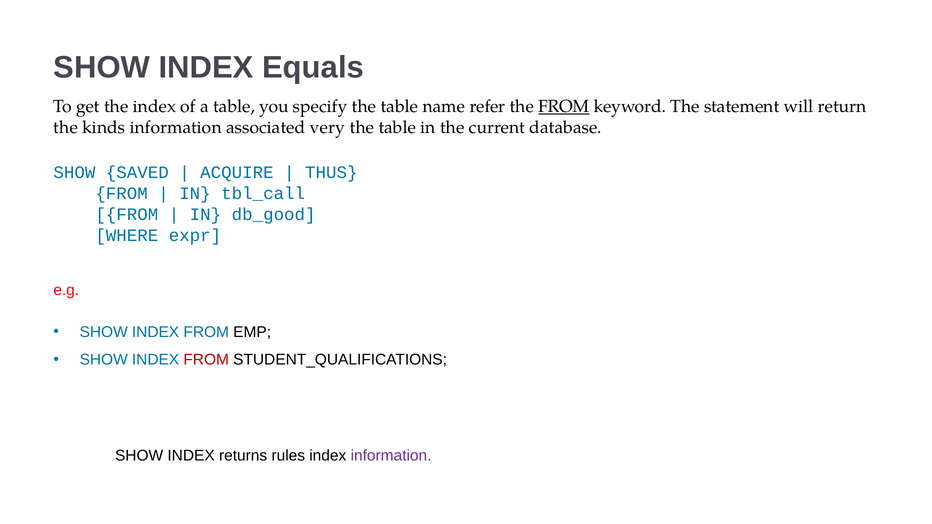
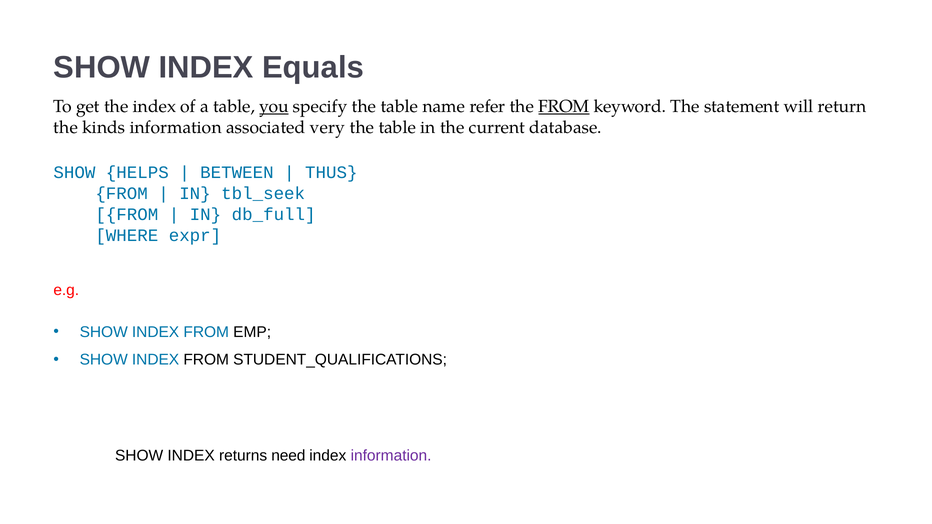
you underline: none -> present (274, 107)
SAVED: SAVED -> HELPS (137, 173)
ACQUIRE: ACQUIRE -> BETWEEN (237, 173)
tbl_call: tbl_call -> tbl_seek (263, 193)
db_good: db_good -> db_full (274, 214)
FROM colour: red -> black (206, 360)
rules: rules -> need (288, 456)
